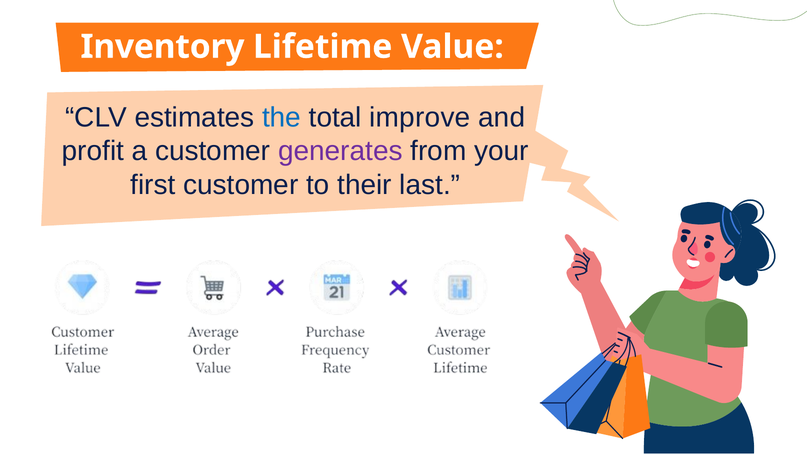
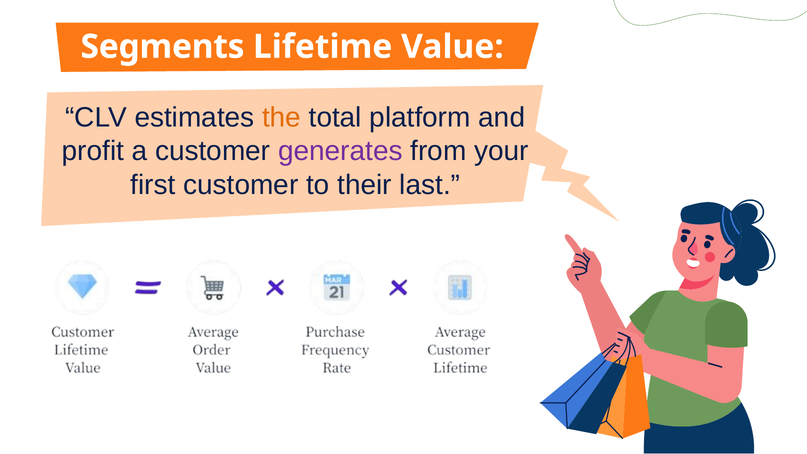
Inventory: Inventory -> Segments (162, 47)
the colour: blue -> orange (282, 118)
improve: improve -> platform (420, 118)
